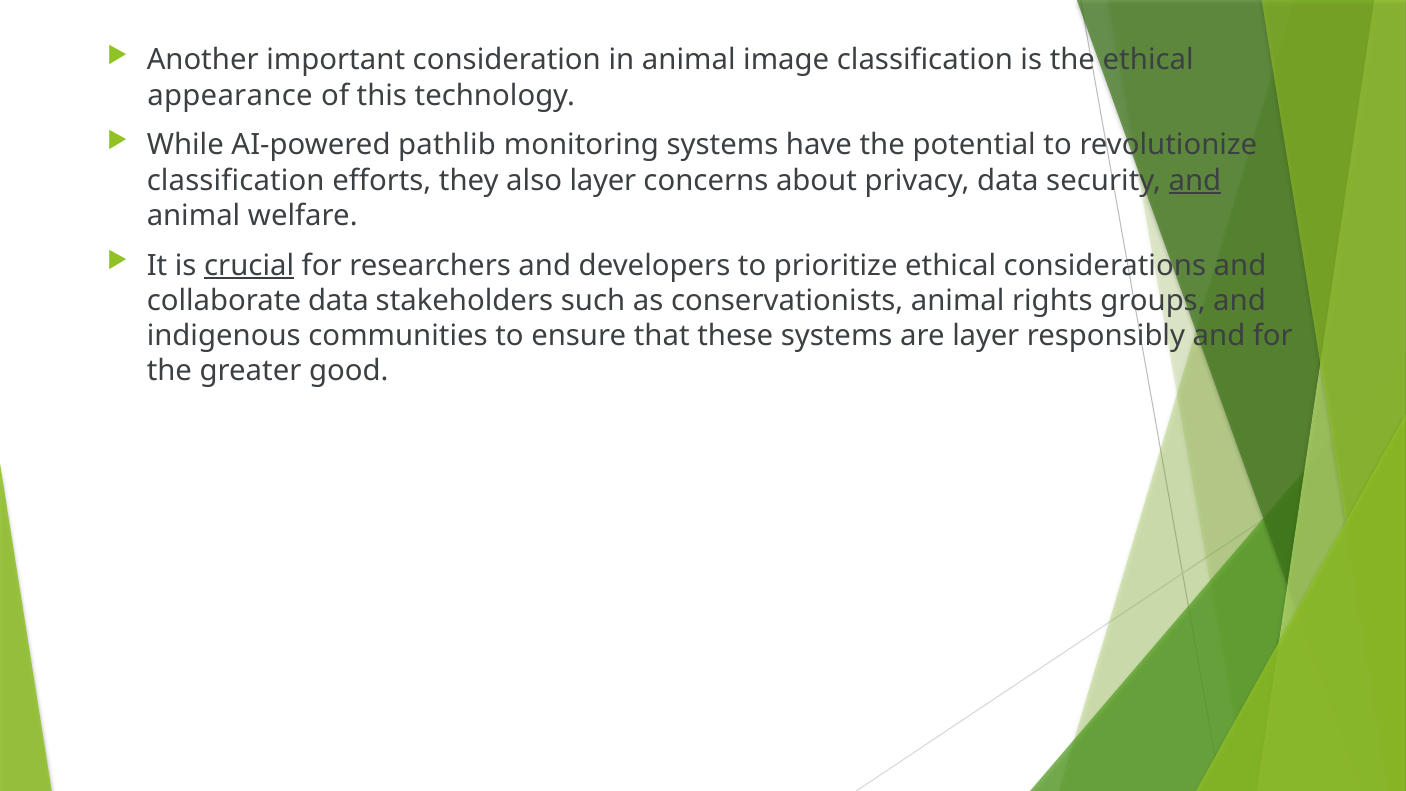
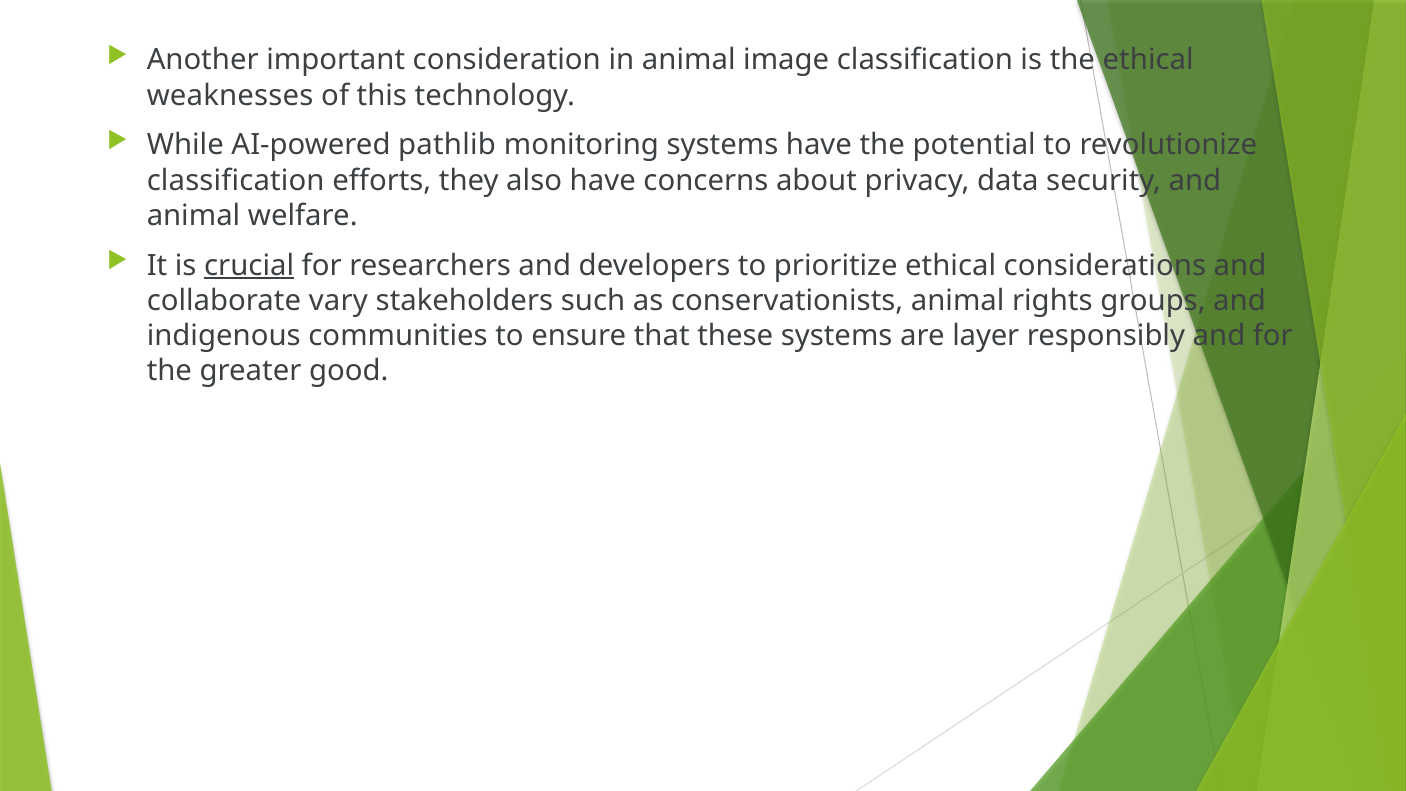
appearance: appearance -> weaknesses (230, 95)
also layer: layer -> have (603, 180)
and underline: present -> none (1195, 180)
collaborate data: data -> vary (338, 301)
